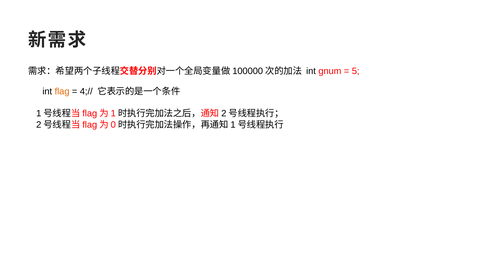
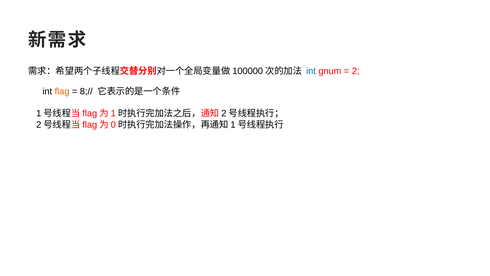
int colour: black -> blue (311, 71)
5: 5 -> 2 (356, 71)
4;//: 4;// -> 8;// (86, 91)
